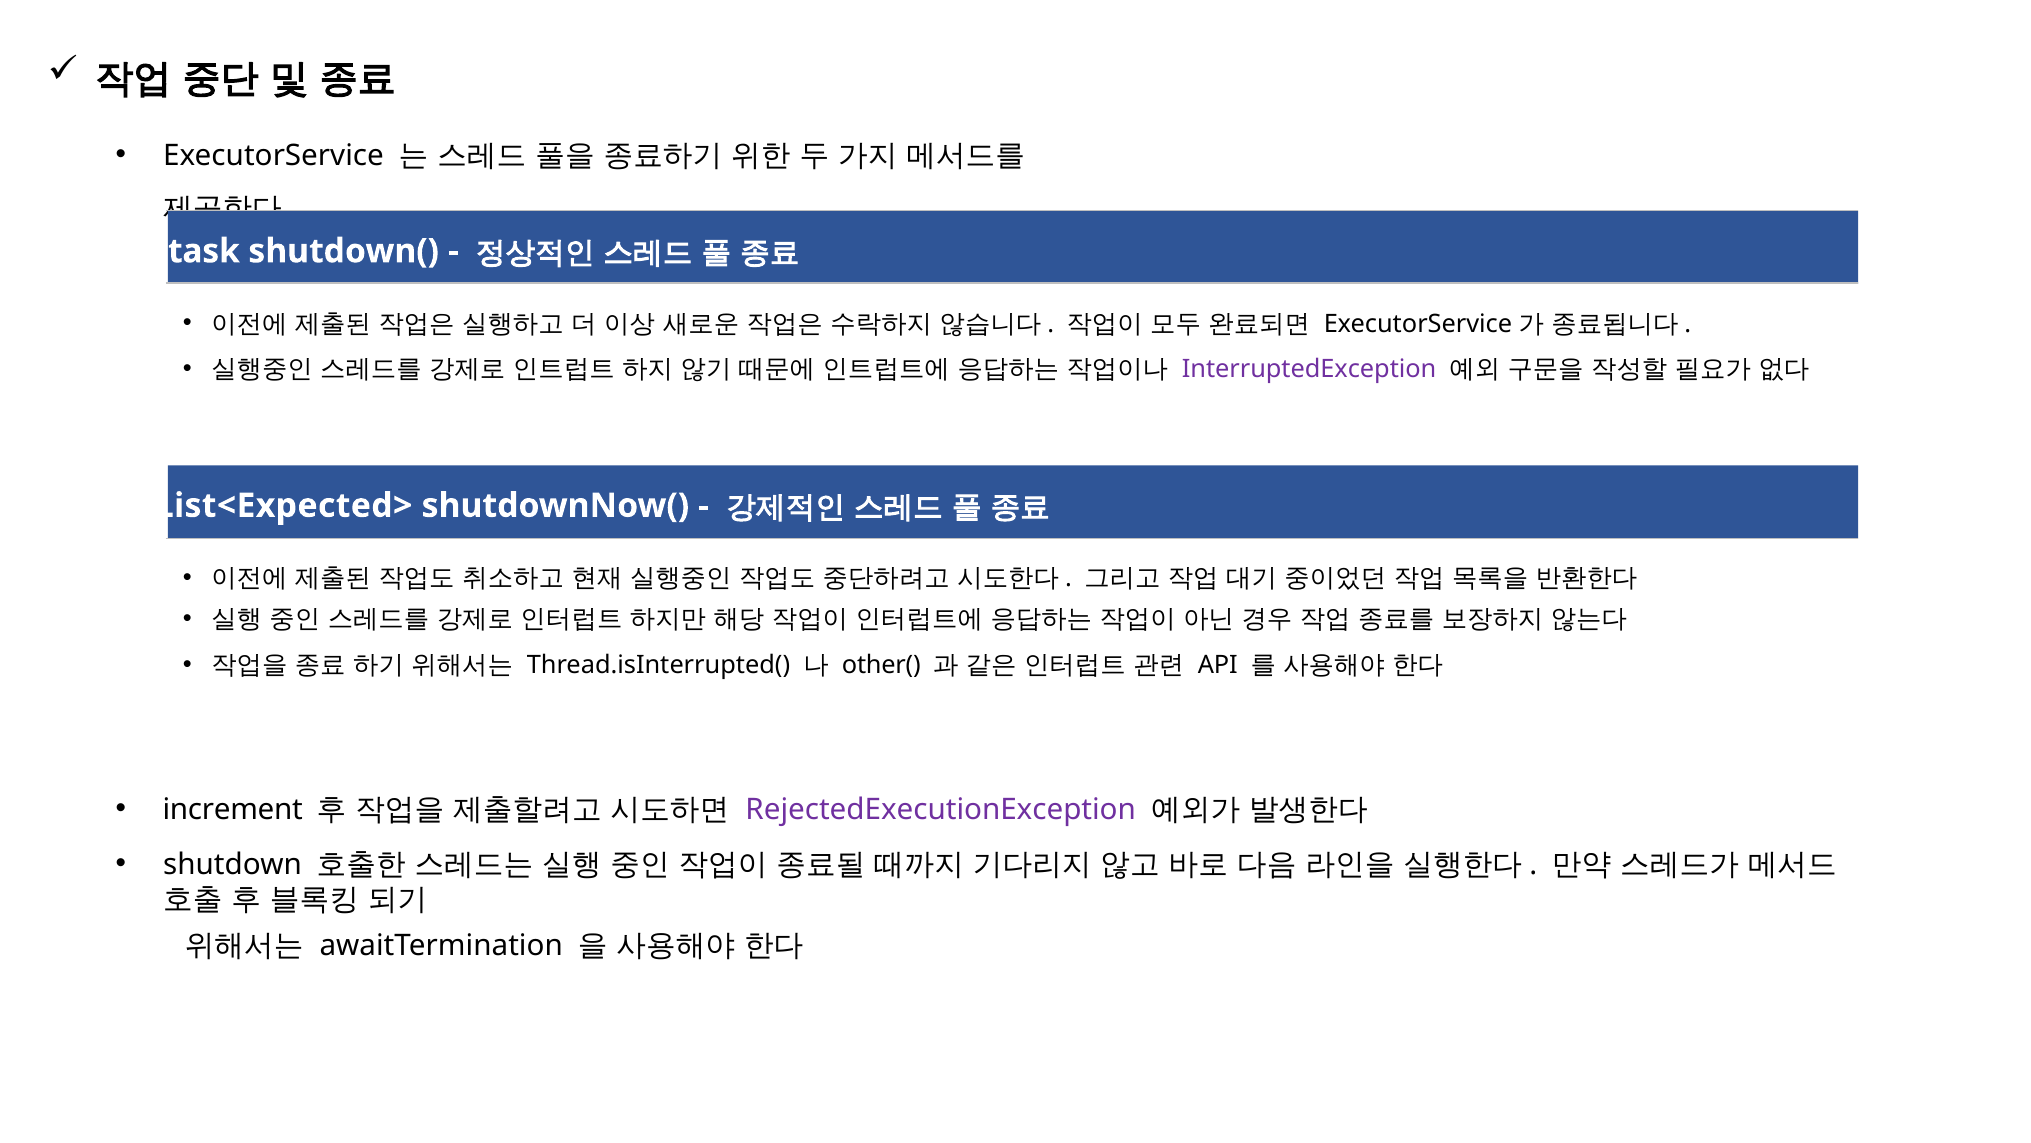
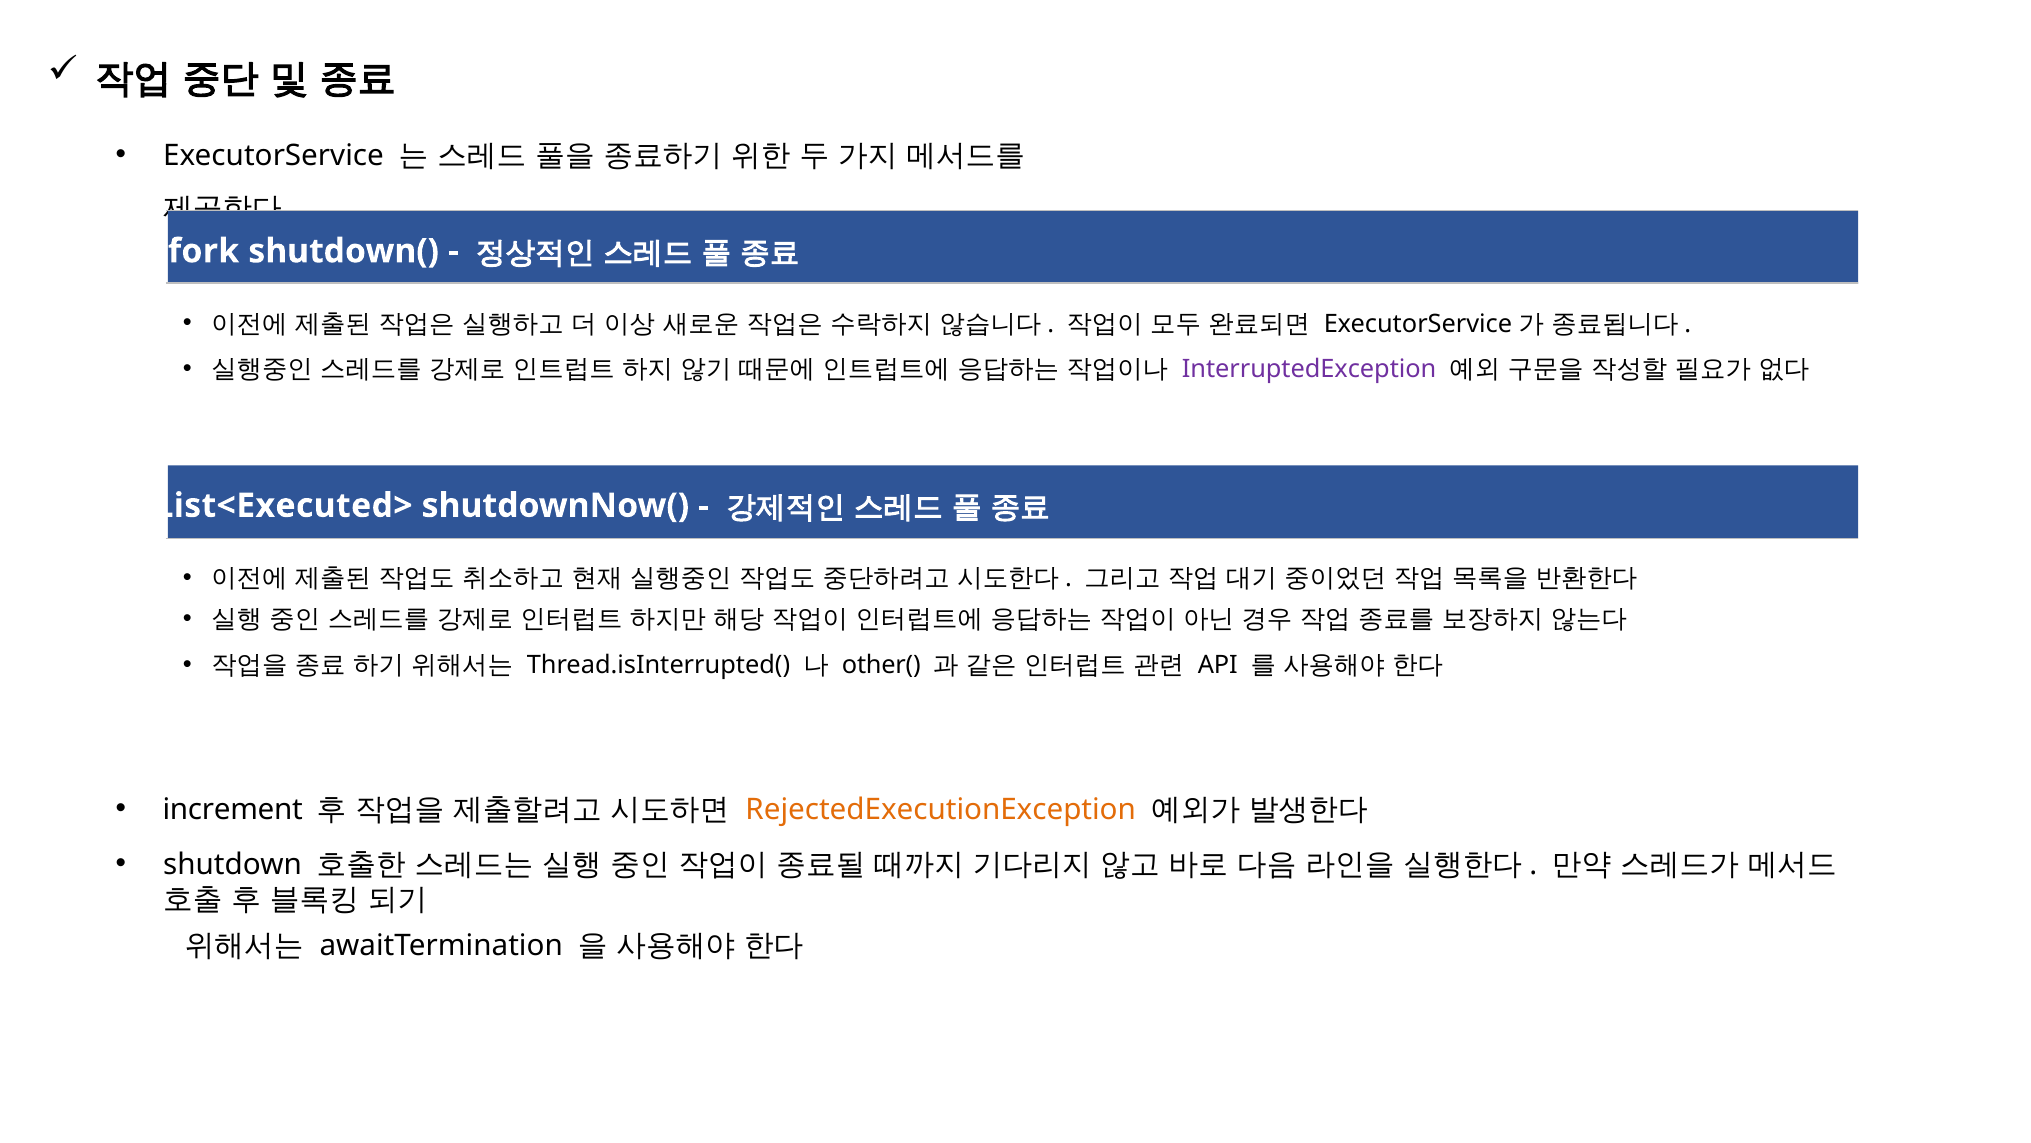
task: task -> fork (204, 251)
List<Expected>: List<Expected> -> List<Executed> (284, 505)
RejectedExecutionException colour: purple -> orange (941, 809)
